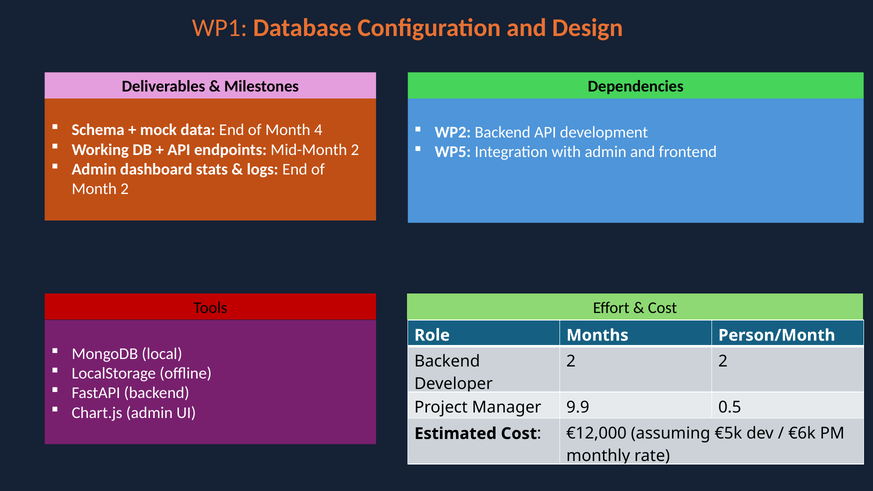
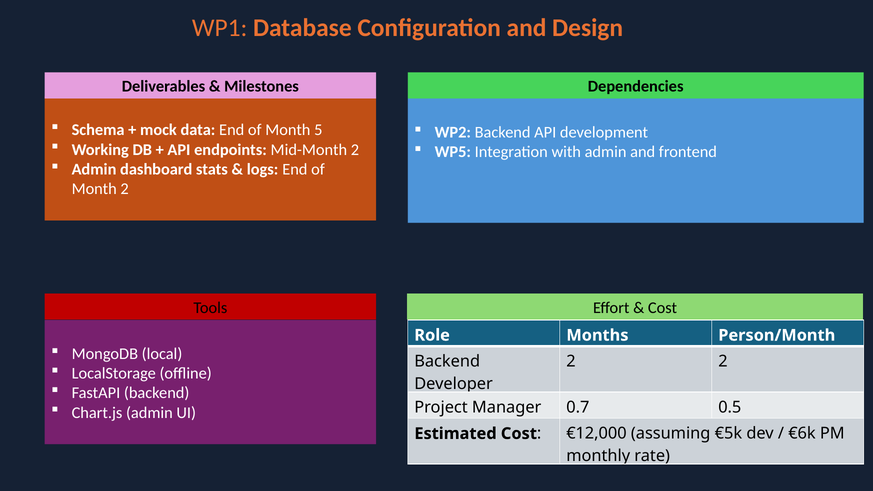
4: 4 -> 5 (318, 130)
9.9: 9.9 -> 0.7 (578, 407)
